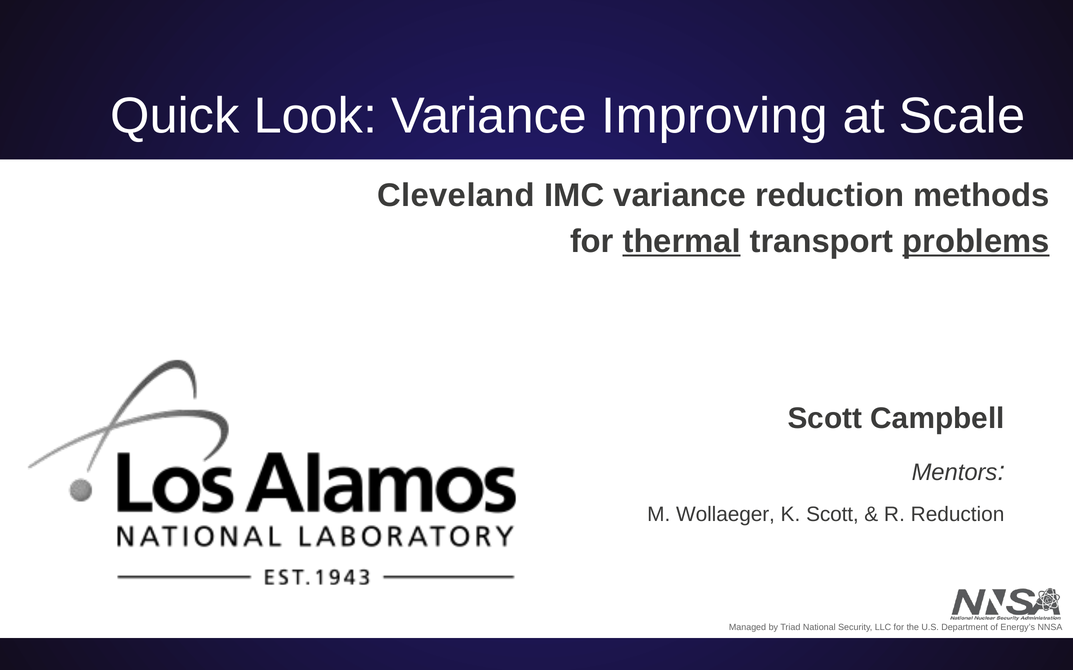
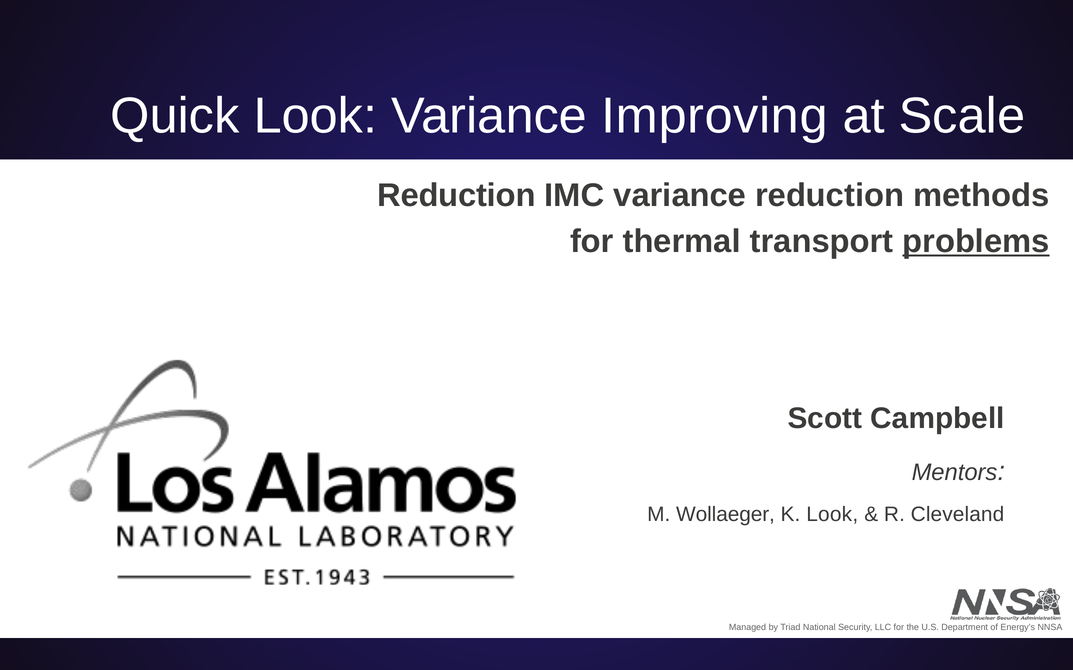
Cleveland: Cleveland -> Reduction (456, 196)
thermal underline: present -> none (682, 242)
K Scott: Scott -> Look (832, 515)
R Reduction: Reduction -> Cleveland (957, 515)
